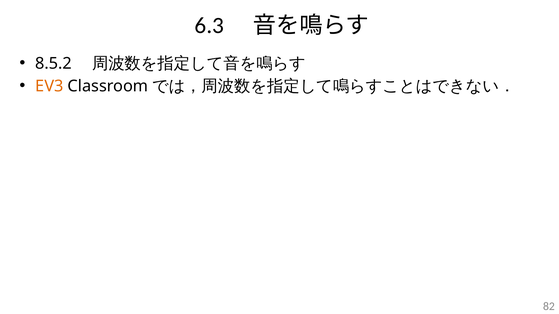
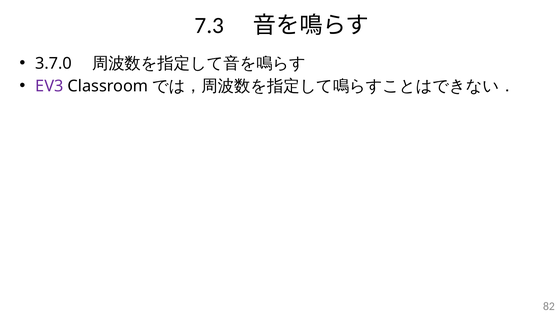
6.3: 6.3 -> 7.3 (209, 26)
8.5.2: 8.5.2 -> 3.7.0 (54, 63)
EV3 colour: orange -> purple (49, 86)
